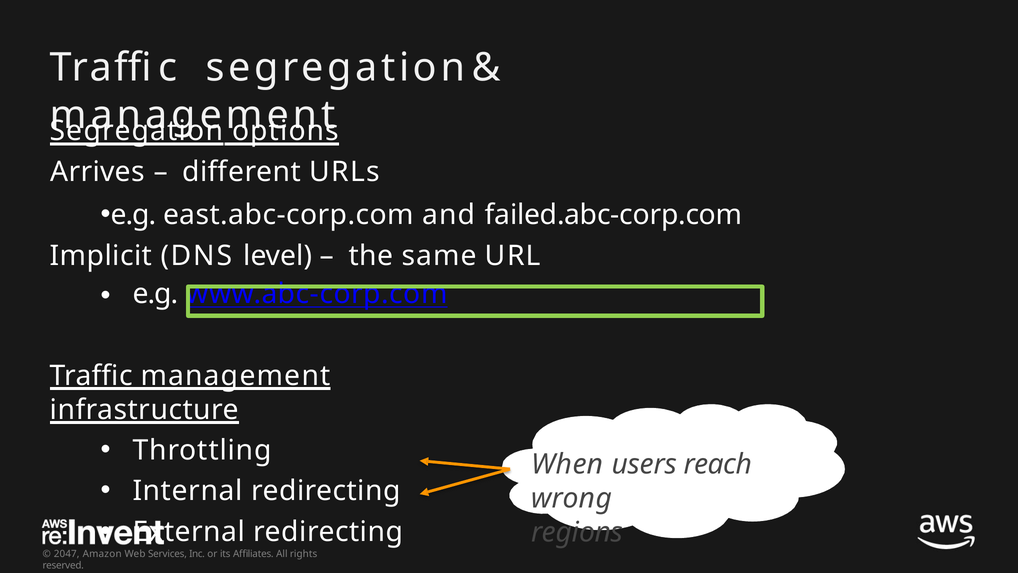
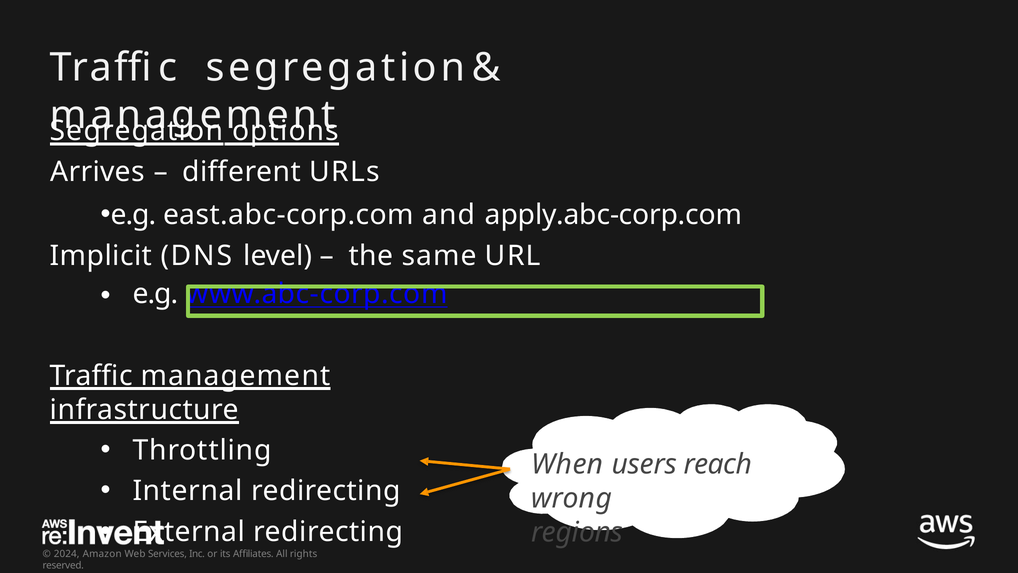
failed.abc-corp.com: failed.abc-corp.com -> apply.abc-corp.com (614, 215)
2047: 2047 -> 2024 (67, 554)
